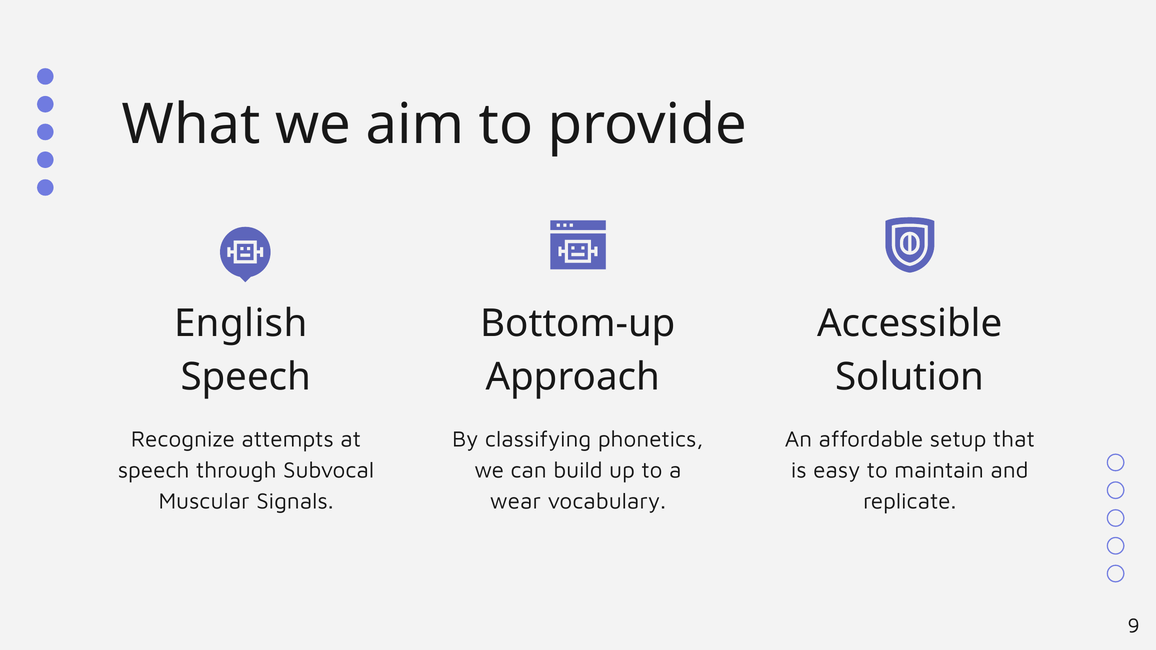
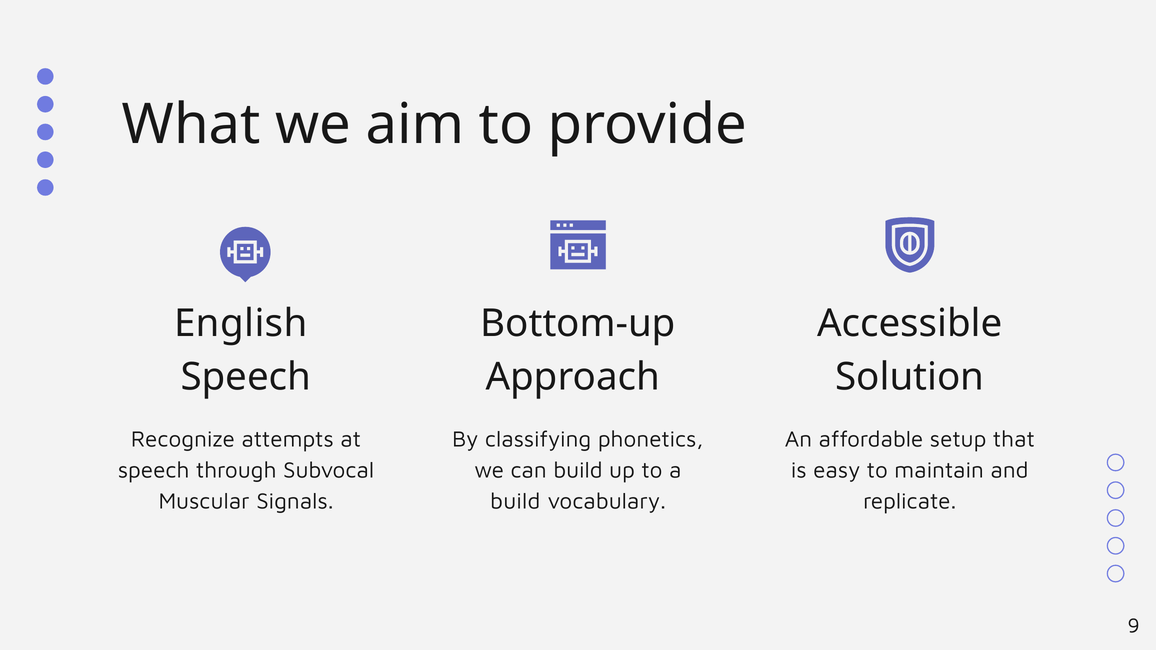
wear: wear -> build (515, 502)
